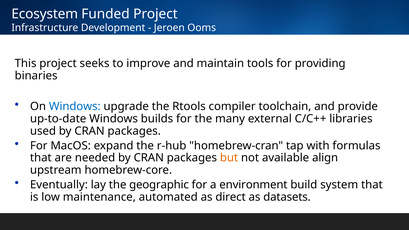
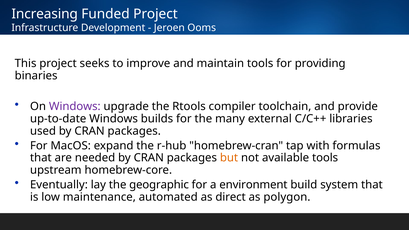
Ecosystem: Ecosystem -> Increasing (45, 14)
Windows colour: blue -> purple (75, 106)
available align: align -> tools (325, 158)
datasets: datasets -> polygon (287, 197)
